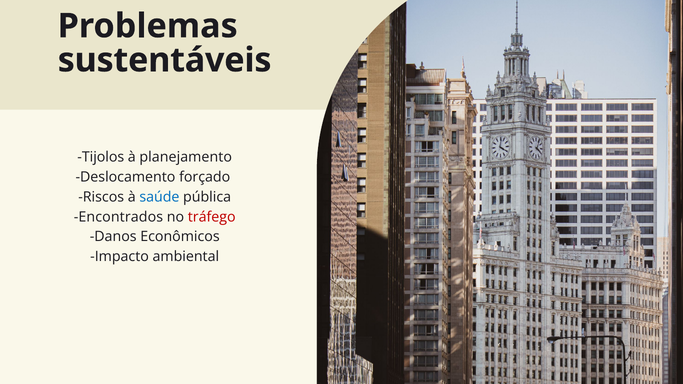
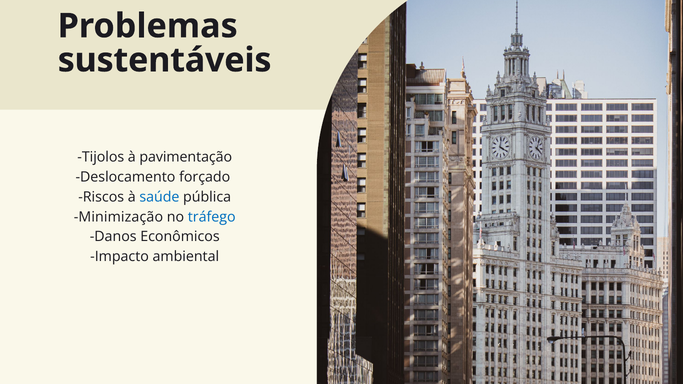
planejamento: planejamento -> pavimentação (186, 157)
Encontrados: Encontrados -> Minimização (118, 217)
tráfego colour: red -> blue (212, 217)
